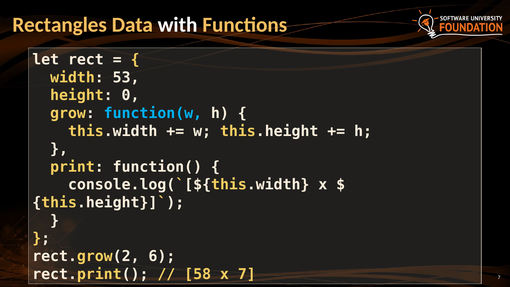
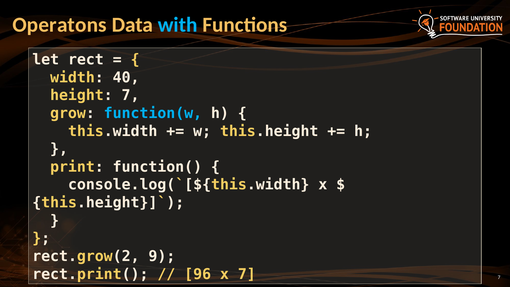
Rectangles: Rectangles -> Operatons (60, 25)
with colour: white -> light blue (178, 25)
53: 53 -> 40 (126, 78)
height 0: 0 -> 7 (131, 95)
6: 6 -> 9 (162, 256)
58: 58 -> 96 (198, 274)
